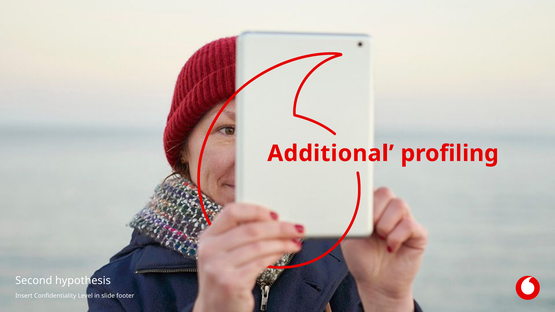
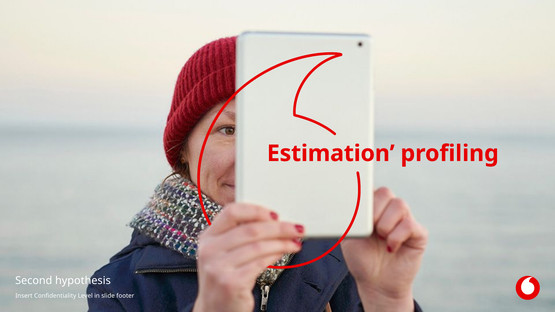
Additional: Additional -> Estimation (331, 154)
